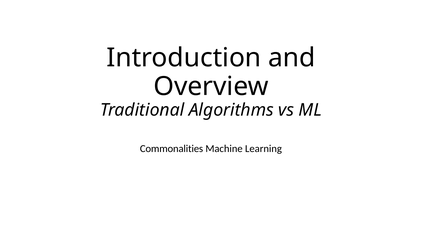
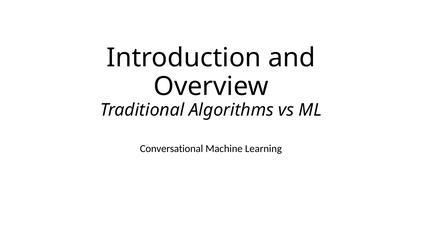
Commonalities: Commonalities -> Conversational (172, 149)
